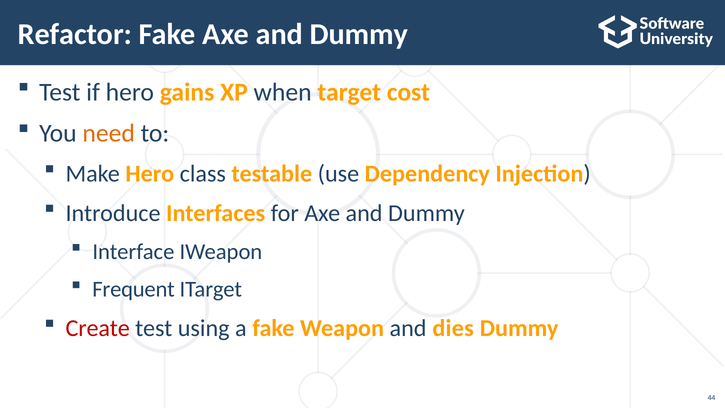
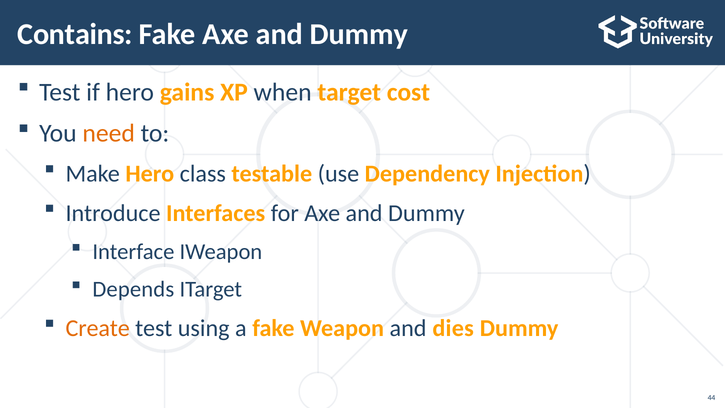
Refactor: Refactor -> Contains (75, 34)
Frequent: Frequent -> Depends (133, 289)
Create colour: red -> orange (98, 328)
